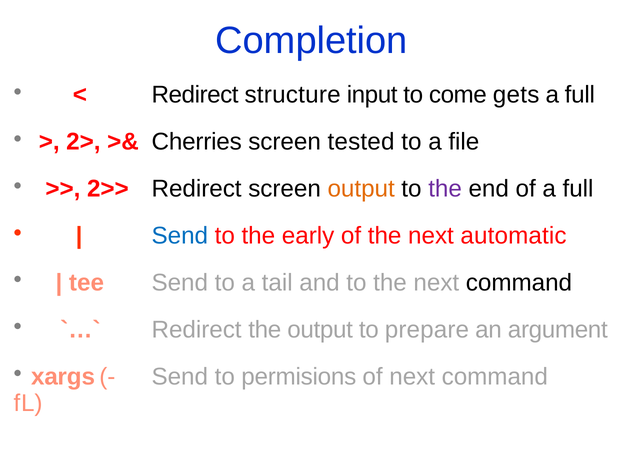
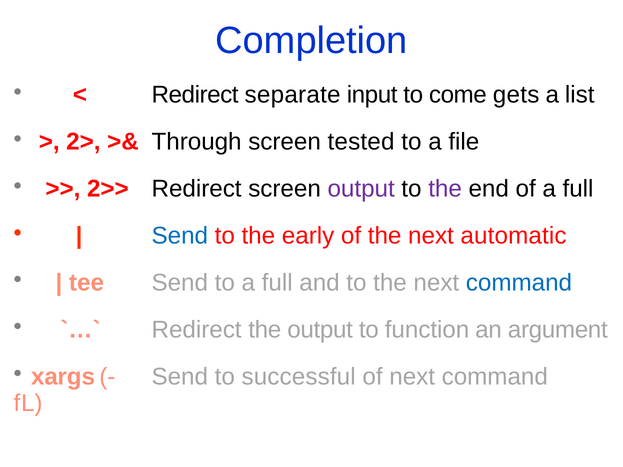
structure: structure -> separate (293, 95)
full: full -> list (580, 95)
Cherries: Cherries -> Through (197, 142)
output colour: orange -> purple (361, 189)
to a tail: tail -> full (277, 283)
command colour: black -> blue (519, 283)
prepare: prepare -> function (427, 330)
permisions: permisions -> successful (299, 377)
